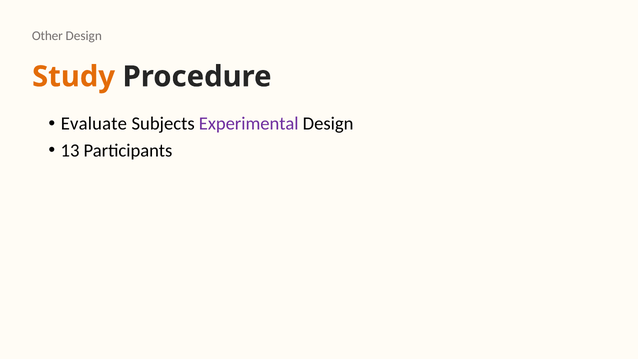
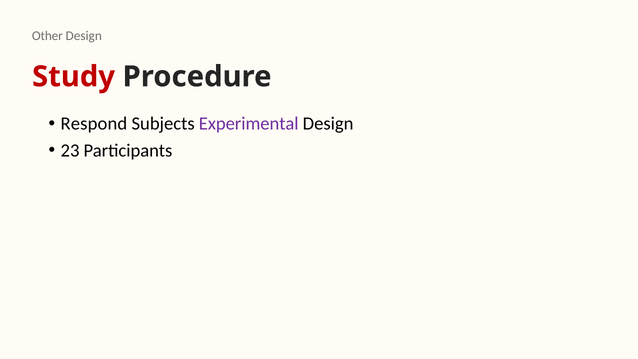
Study colour: orange -> red (74, 77)
Evaluate: Evaluate -> Respond (94, 124)
13: 13 -> 23 (70, 150)
